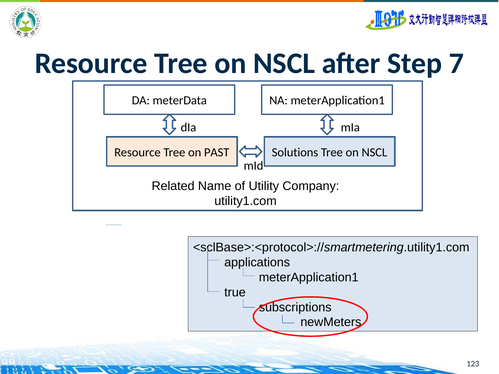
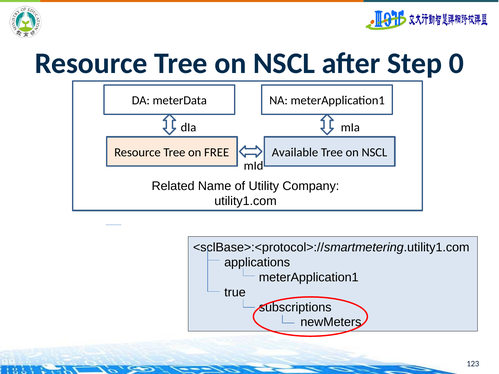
7: 7 -> 0 (456, 63)
PAST: PAST -> FREE (217, 152)
Solutions: Solutions -> Available (295, 152)
